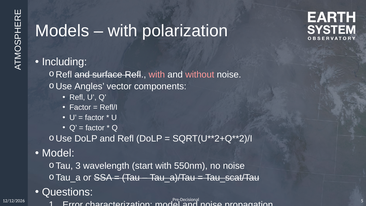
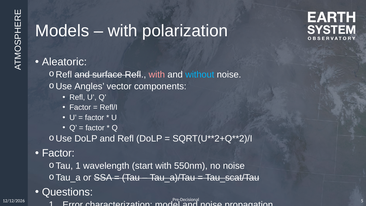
Including: Including -> Aleatoric (64, 62)
without colour: pink -> light blue (200, 74)
Model: Model -> Factor (58, 153)
3: 3 -> 1 (78, 166)
